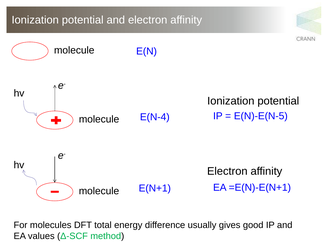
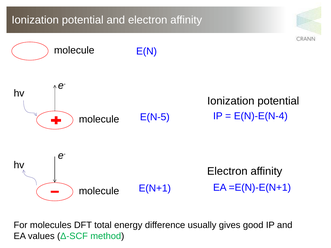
E(N)-E(N-5: E(N)-E(N-5 -> E(N)-E(N-4 (261, 116)
E(N-4: E(N-4 -> E(N-5 (155, 117)
